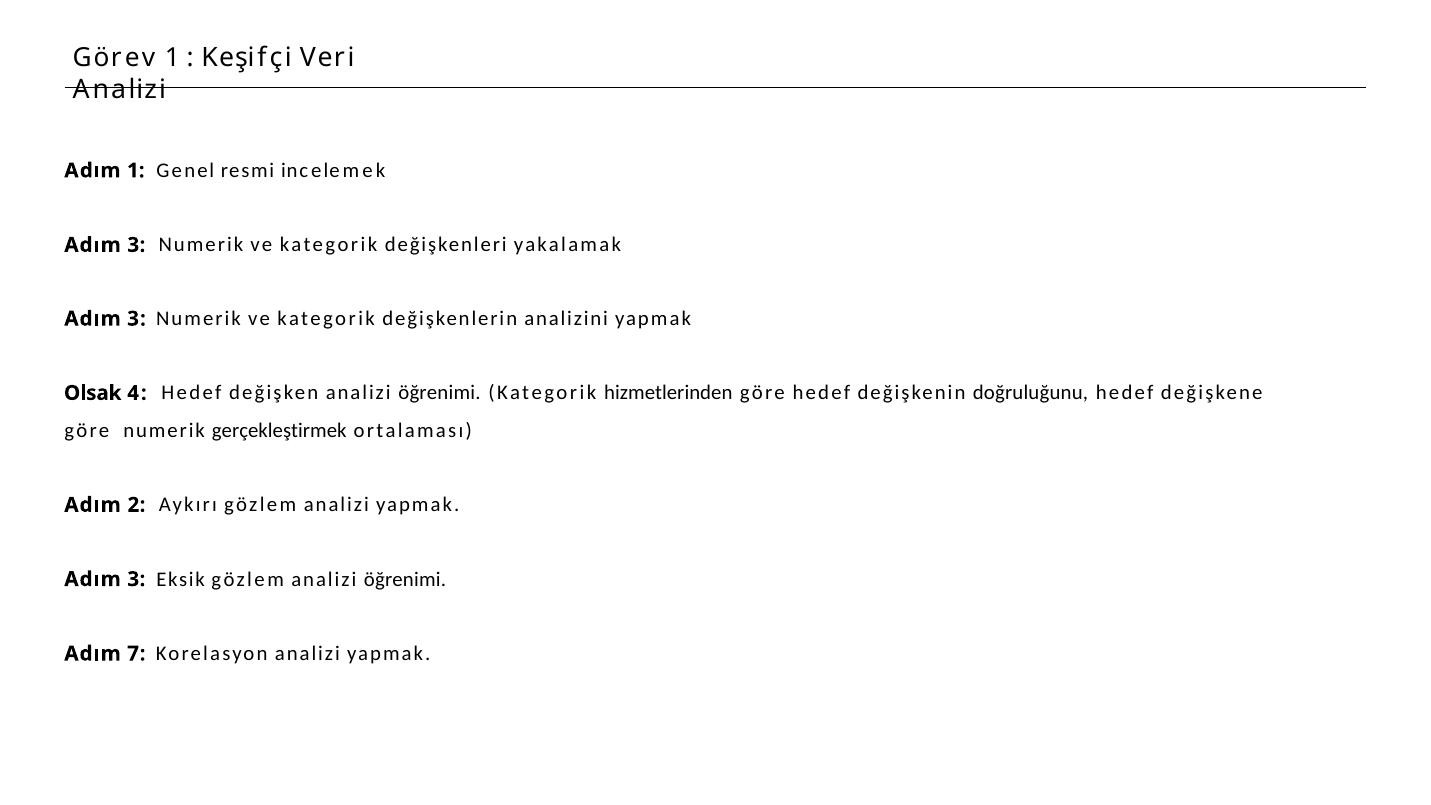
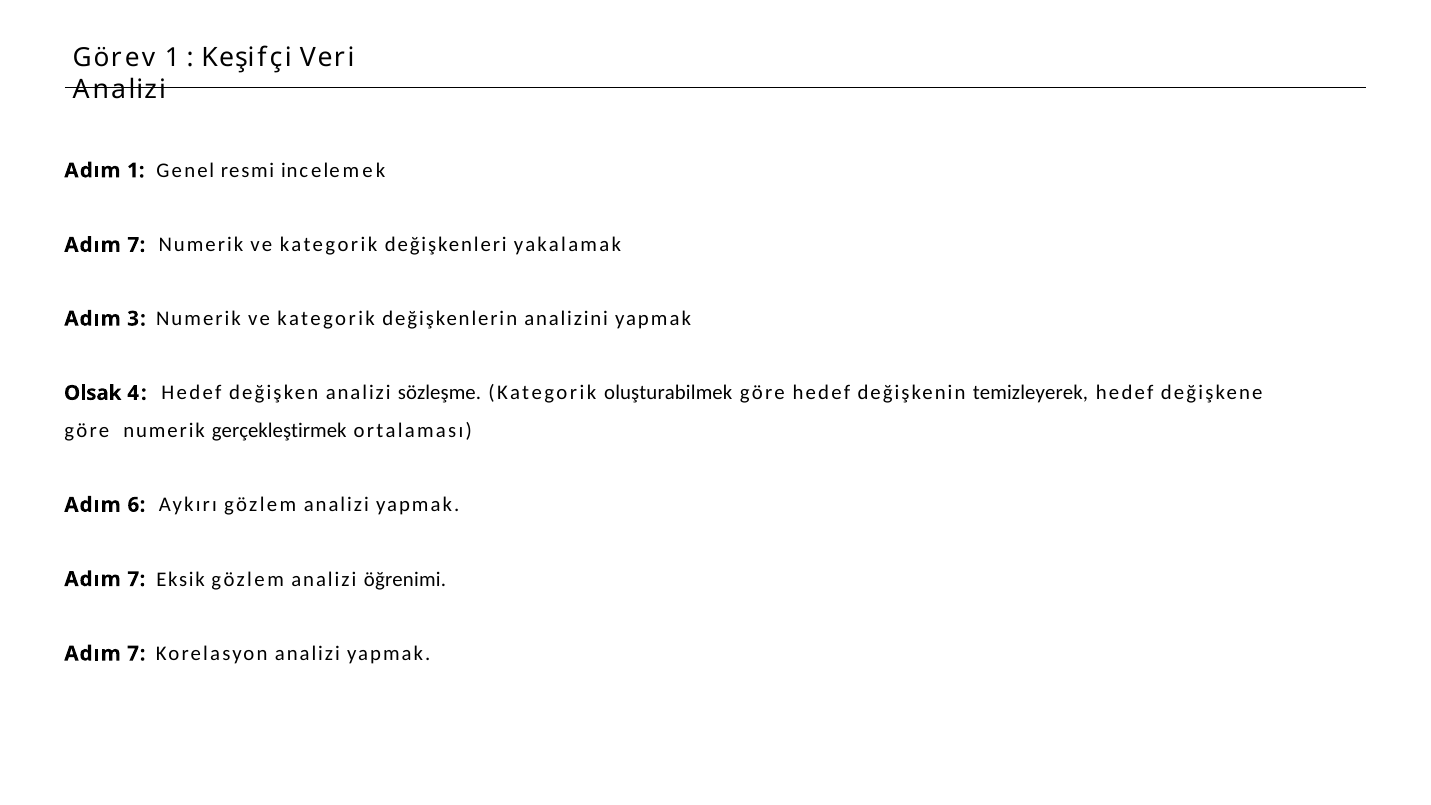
3: 3 -> 7 (136, 245)
değişken analizi öğrenimi: öğrenimi -> sözleşme (440, 393)
hizmetlerinden: hizmetlerinden -> oluşturabilmek (668, 393)
doğruluğunu: doğruluğunu -> temizleyerek (1030, 393)
2: 2 -> 6 (136, 505)
3: 3 -> 7 (136, 579)
